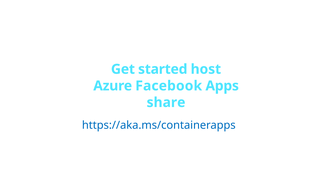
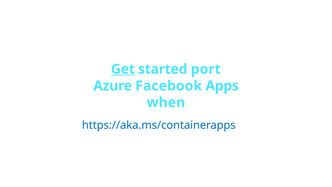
Get underline: none -> present (123, 69)
host: host -> port (206, 69)
share: share -> when (166, 102)
